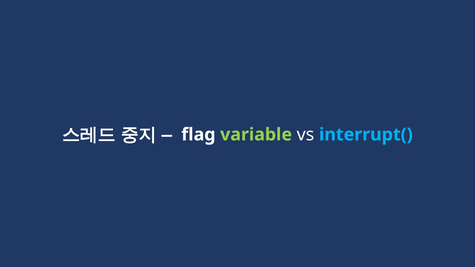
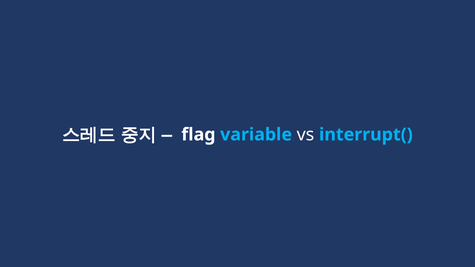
variable colour: light green -> light blue (256, 135)
